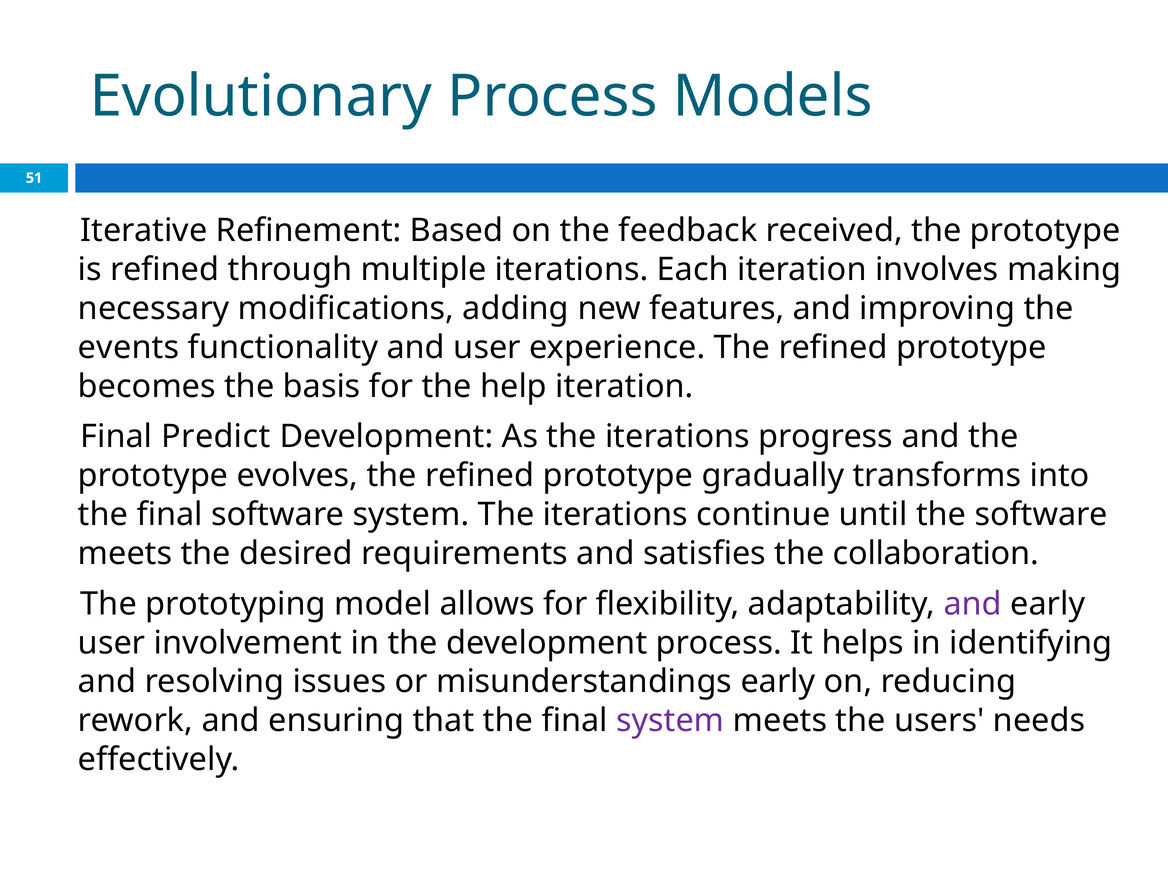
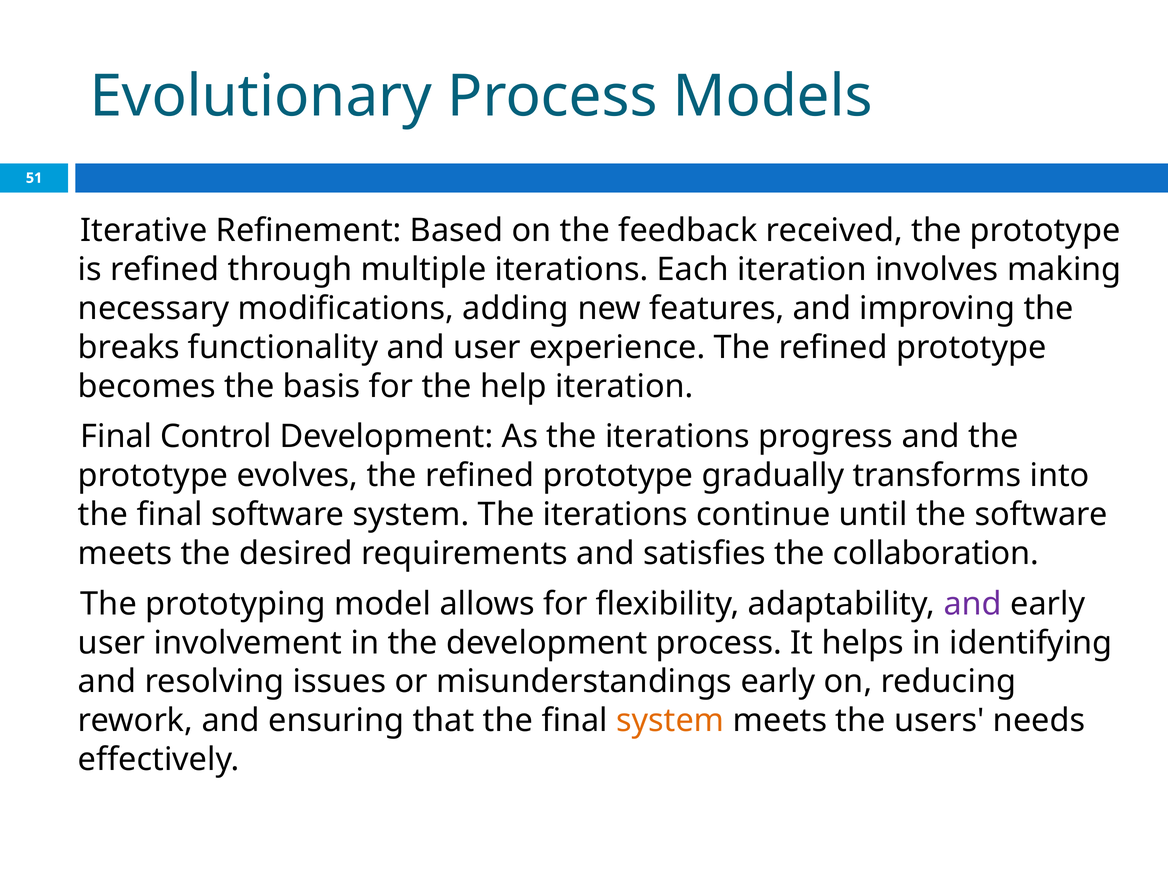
events: events -> breaks (129, 347)
Predict: Predict -> Control (216, 437)
system colour: purple -> orange (670, 721)
